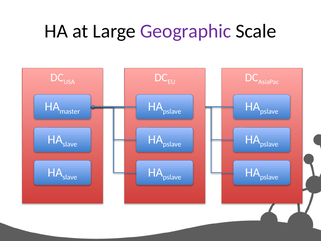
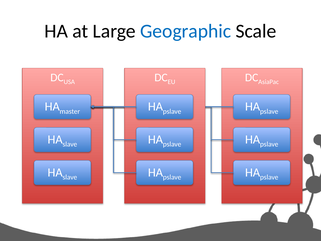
Geographic colour: purple -> blue (186, 31)
